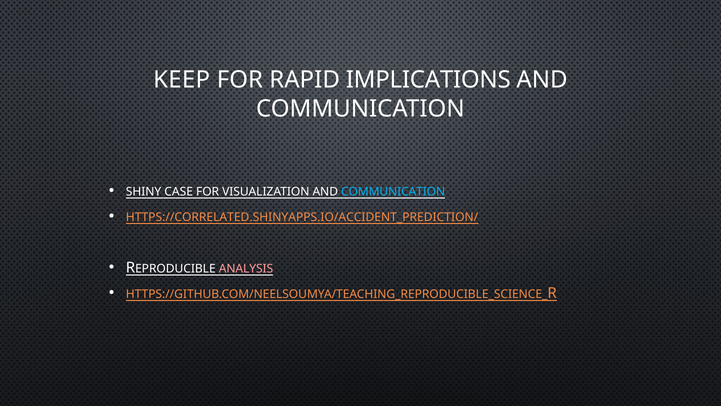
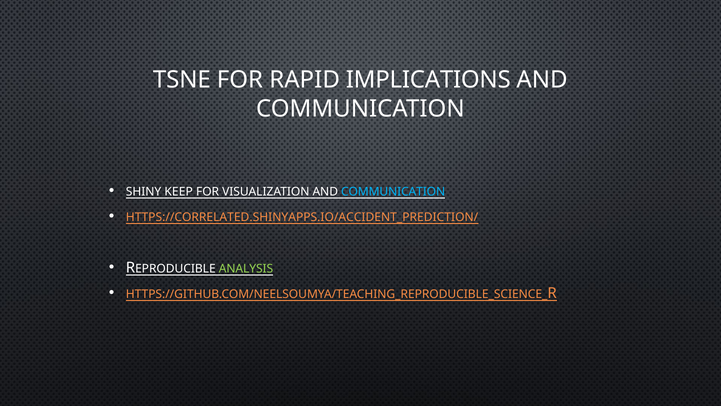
KEEP: KEEP -> TSNE (182, 80)
CASE: CASE -> KEEP (179, 192)
ANALYSIS colour: pink -> light green (246, 268)
